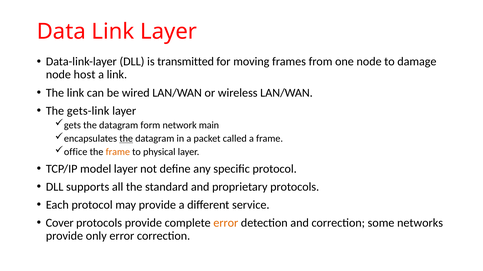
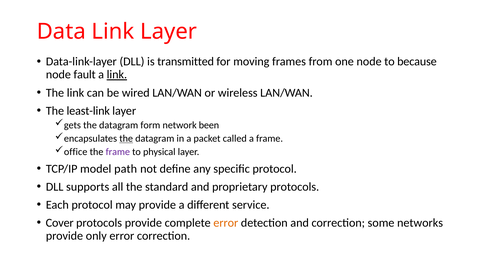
damage: damage -> because (417, 62)
host: host -> fault (85, 75)
link underline: none -> present (117, 75)
gets-link: gets-link -> least-link (88, 111)
main: main -> been (209, 125)
frame colour: orange -> purple (118, 152)
model layer: layer -> path (126, 169)
